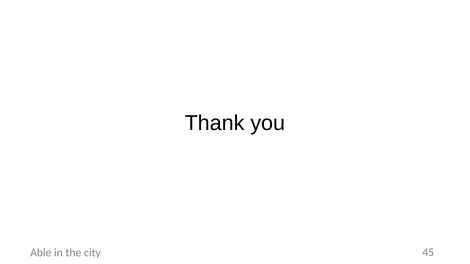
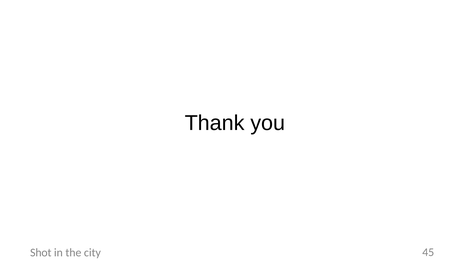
Able: Able -> Shot (41, 253)
